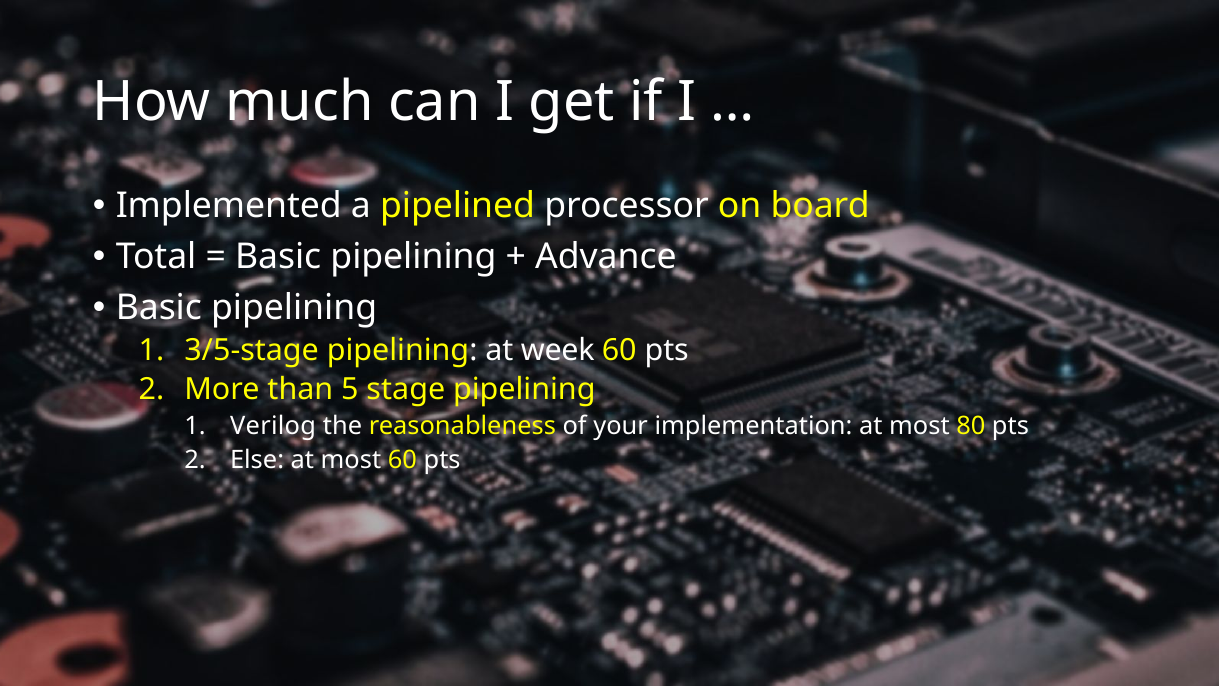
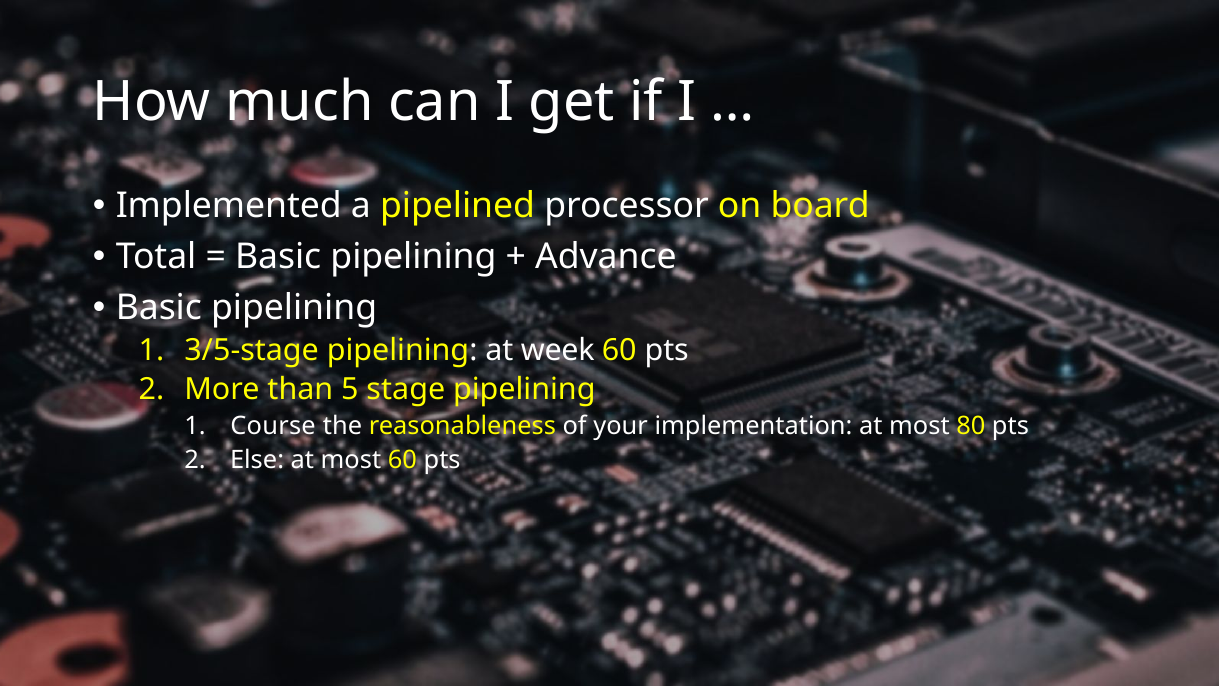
Verilog: Verilog -> Course (273, 426)
